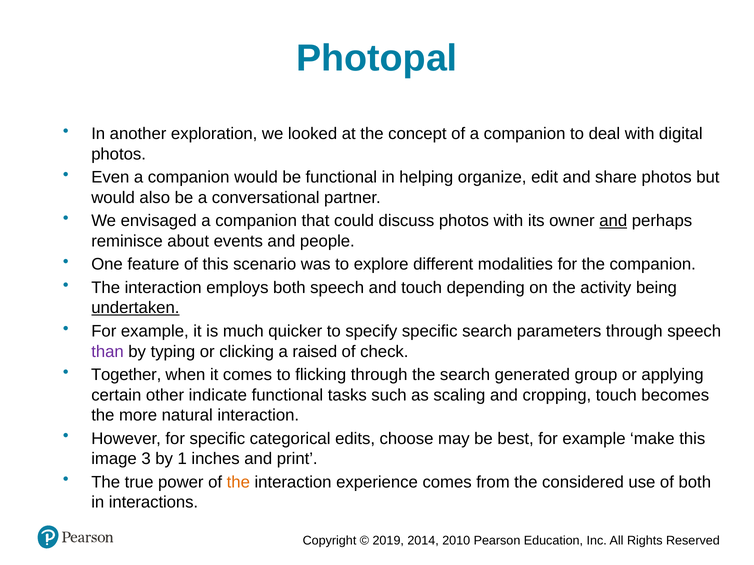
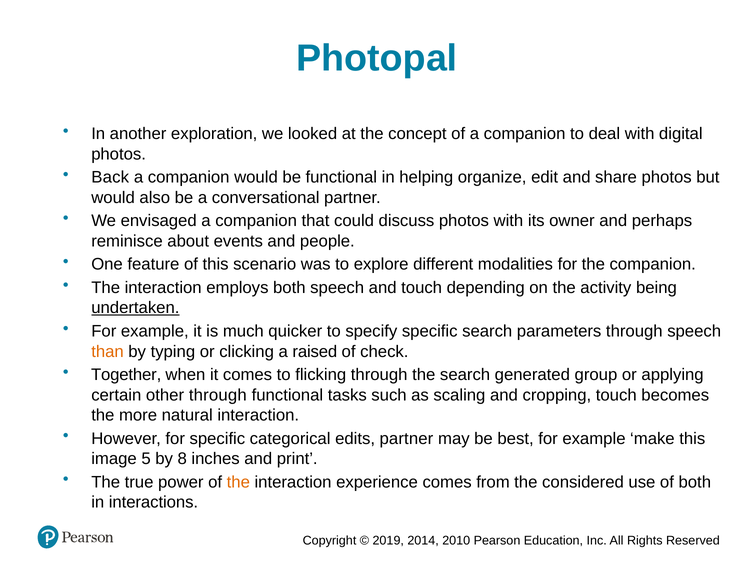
Even: Even -> Back (110, 178)
and underline: present -> none (613, 221)
than colour: purple -> orange (108, 352)
other indicate: indicate -> through (218, 395)
edits choose: choose -> partner (406, 439)
3: 3 -> 5 (146, 459)
1: 1 -> 8 (182, 459)
